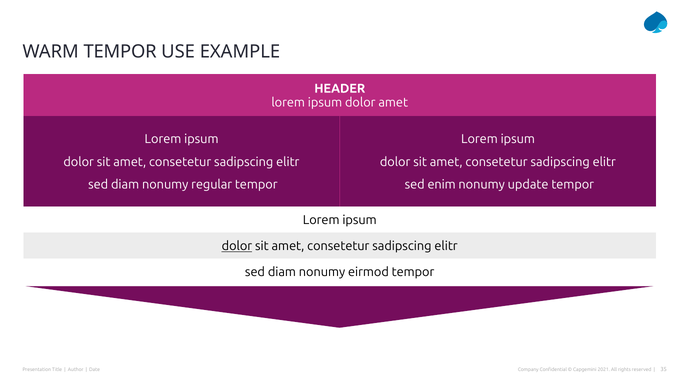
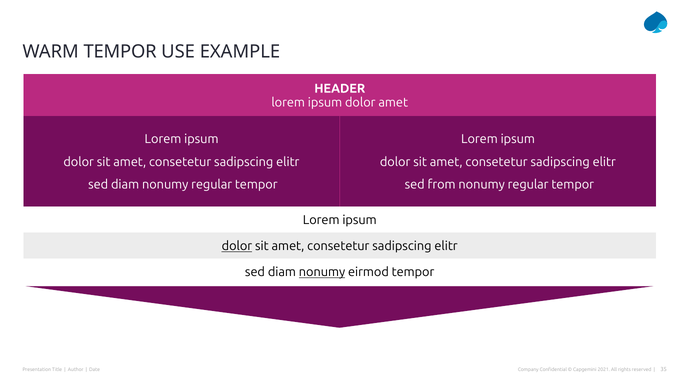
enim: enim -> from (442, 185)
update: update -> regular (528, 185)
nonumy underline: none -> present (322, 272)
